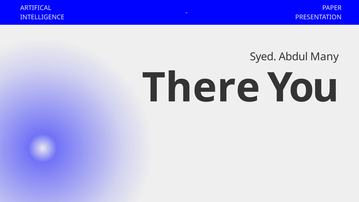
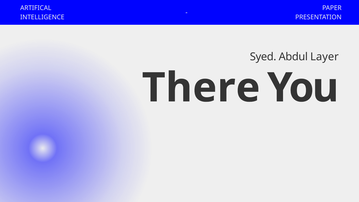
Many: Many -> Layer (324, 57)
